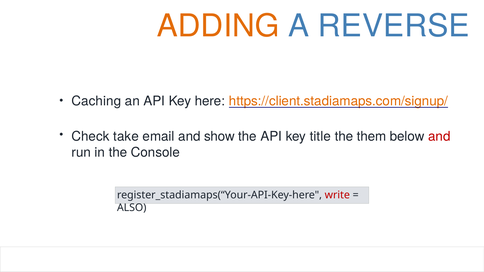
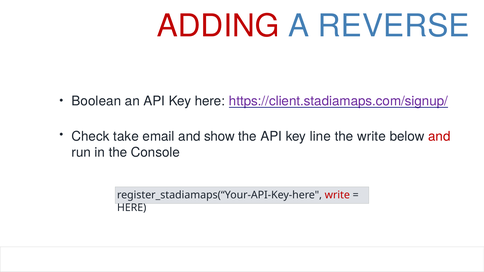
ADDING colour: orange -> red (218, 26)
Caching: Caching -> Boolean (96, 101)
https://client.stadiamaps.com/signup/ colour: orange -> purple (338, 101)
title: title -> line (320, 137)
the them: them -> write (371, 137)
ALSO: ALSO -> HERE (132, 208)
